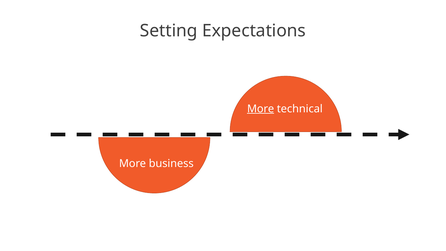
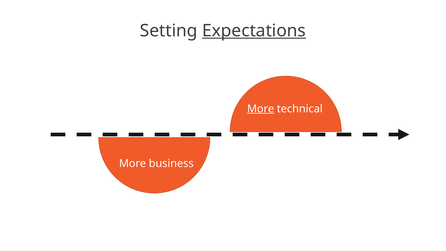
Expectations underline: none -> present (254, 31)
